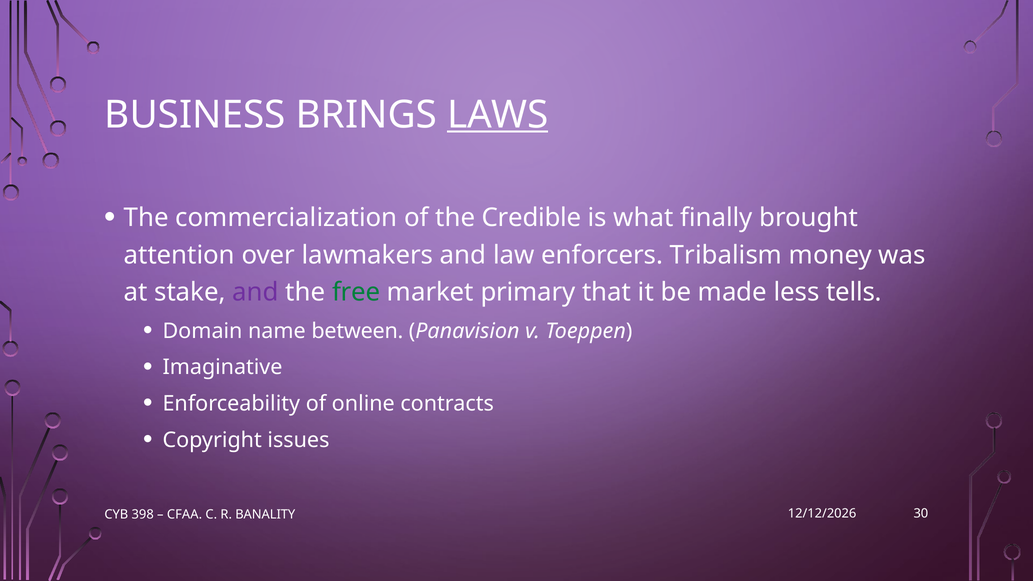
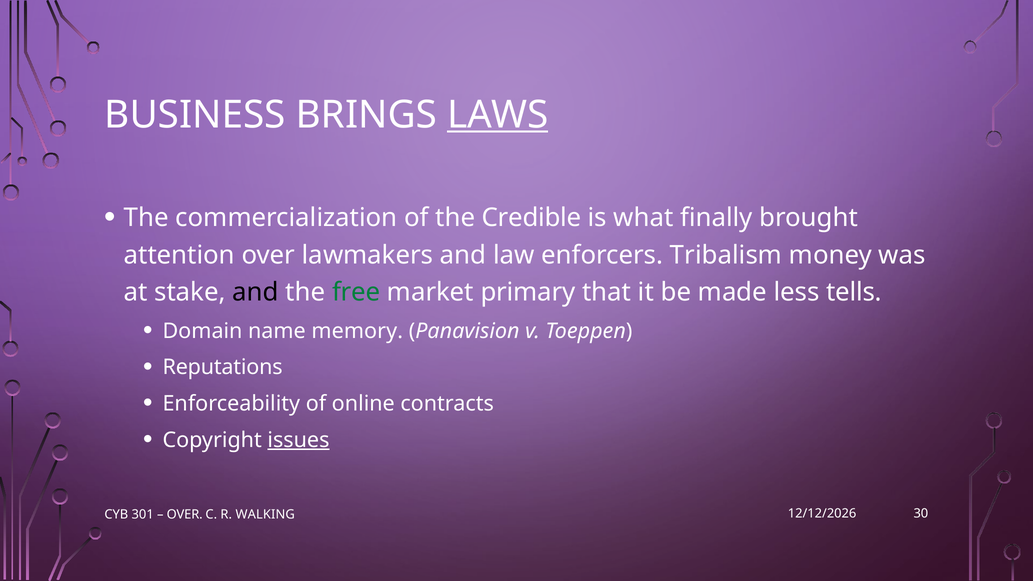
and colour: purple -> black (256, 292)
between: between -> memory (357, 331)
Imaginative: Imaginative -> Reputations (223, 367)
issues underline: none -> present (298, 440)
398: 398 -> 301 (143, 515)
CFAA: CFAA -> OVER (185, 515)
BANALITY: BANALITY -> WALKING (265, 515)
